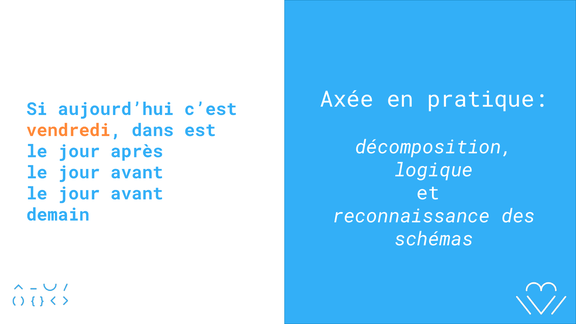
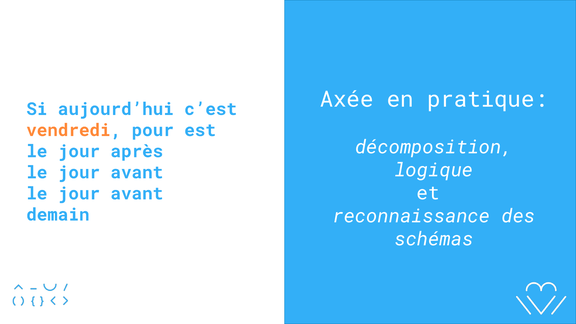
dans: dans -> pour (153, 130)
